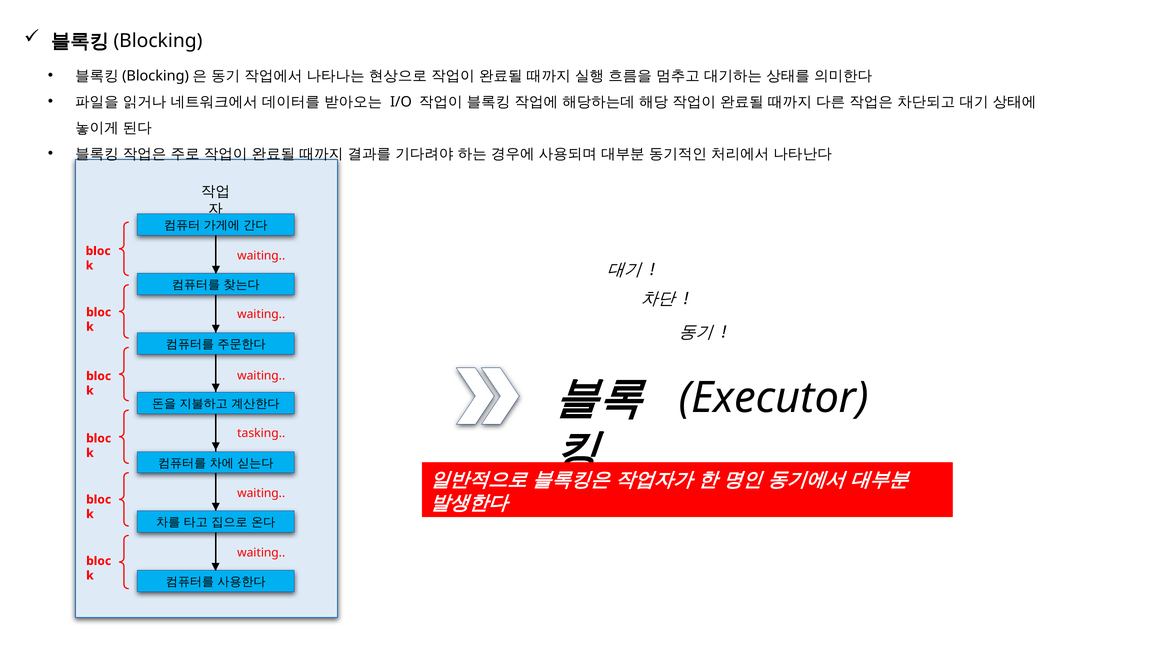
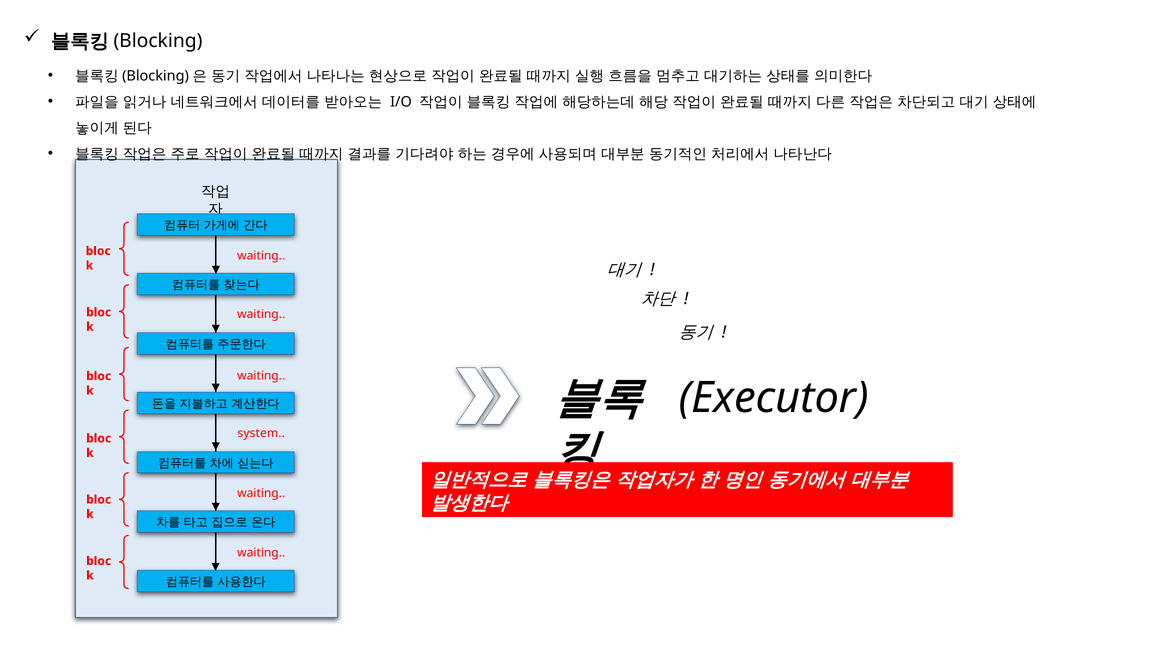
tasking: tasking -> system (261, 434)
